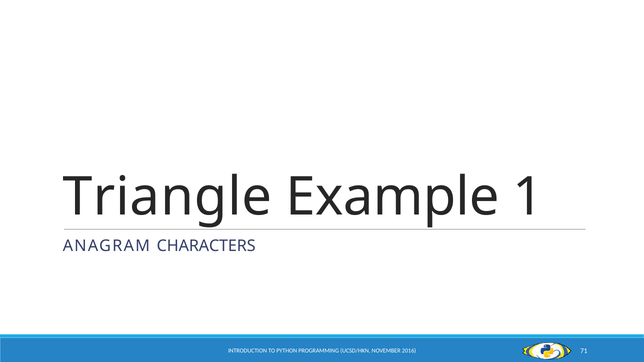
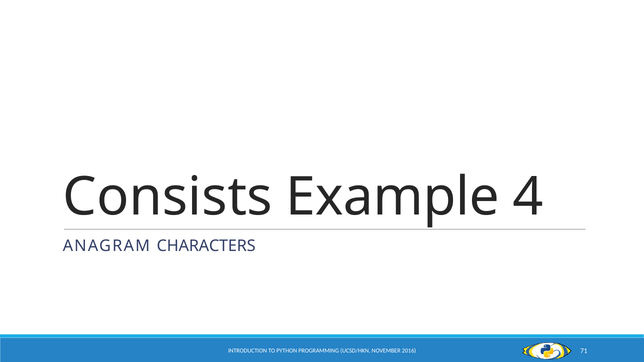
Triangle: Triangle -> Consists (168, 197)
1: 1 -> 4 (528, 197)
